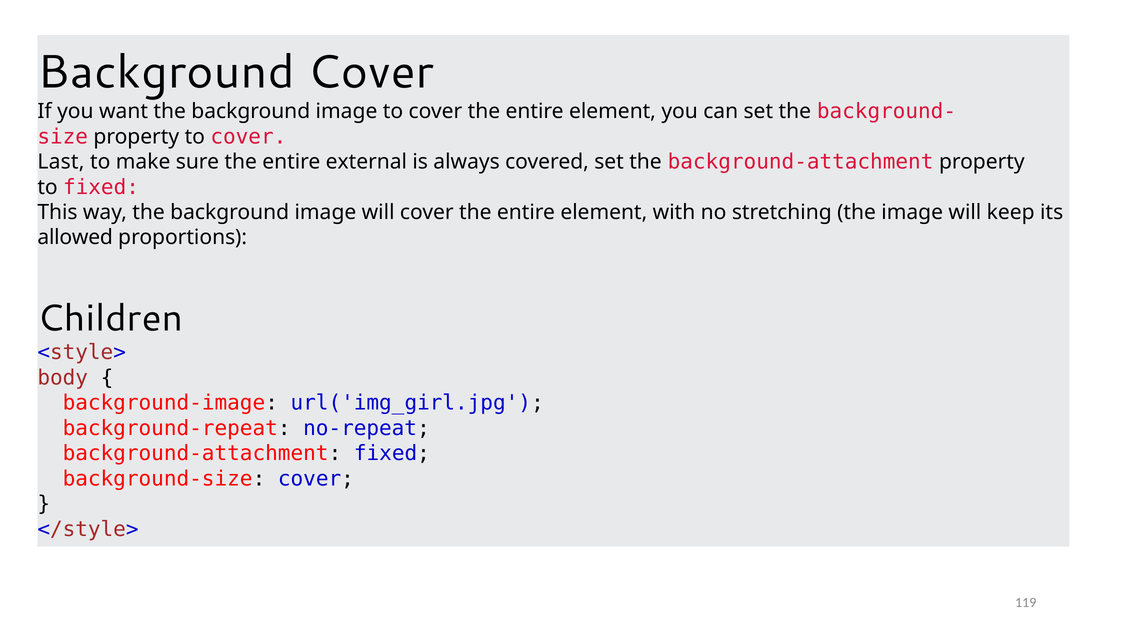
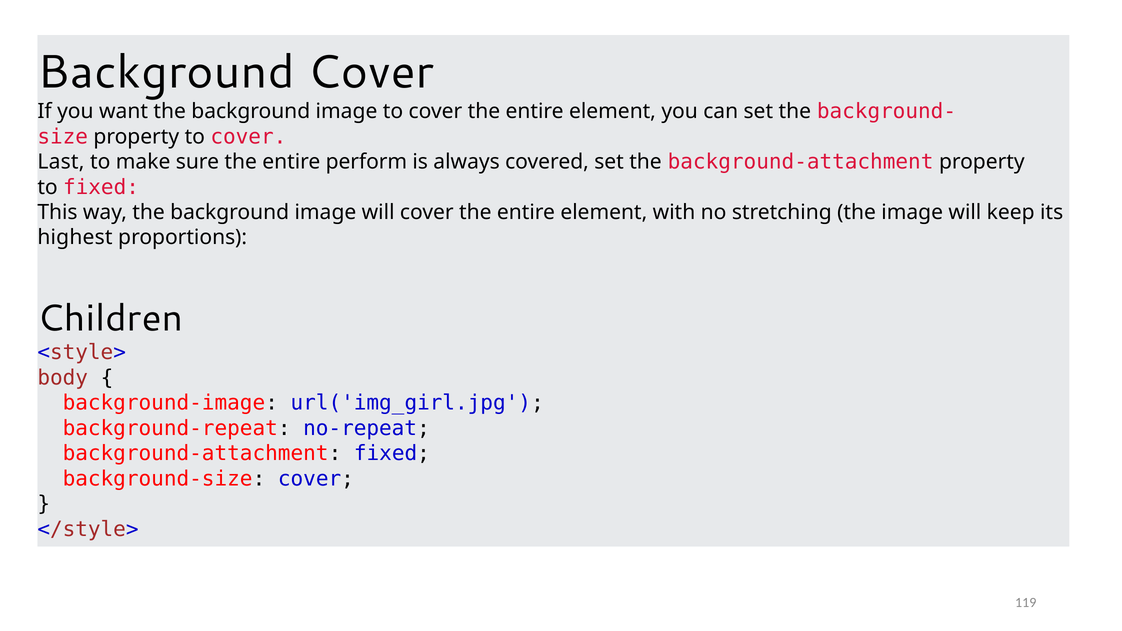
external: external -> perform (366, 162)
allowed: allowed -> highest (75, 238)
